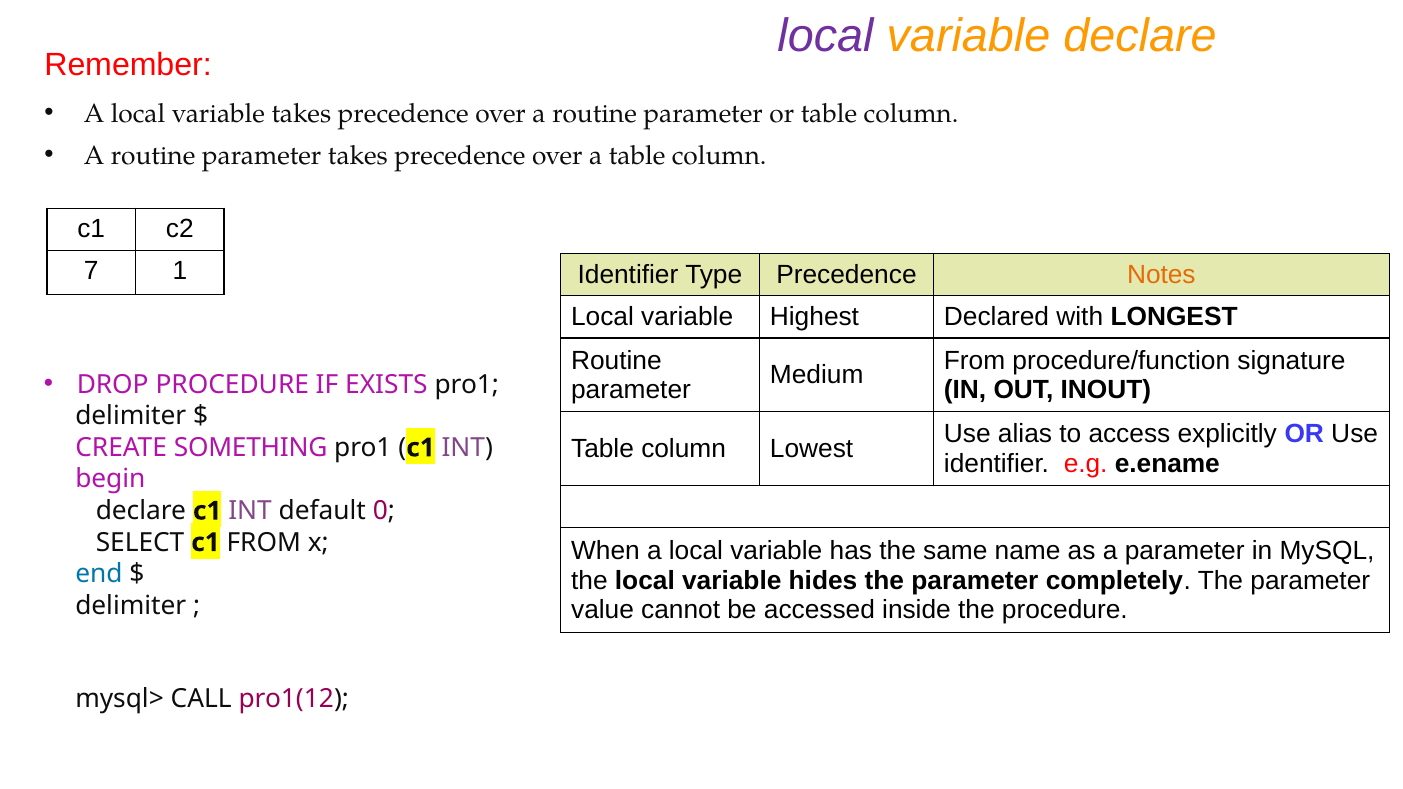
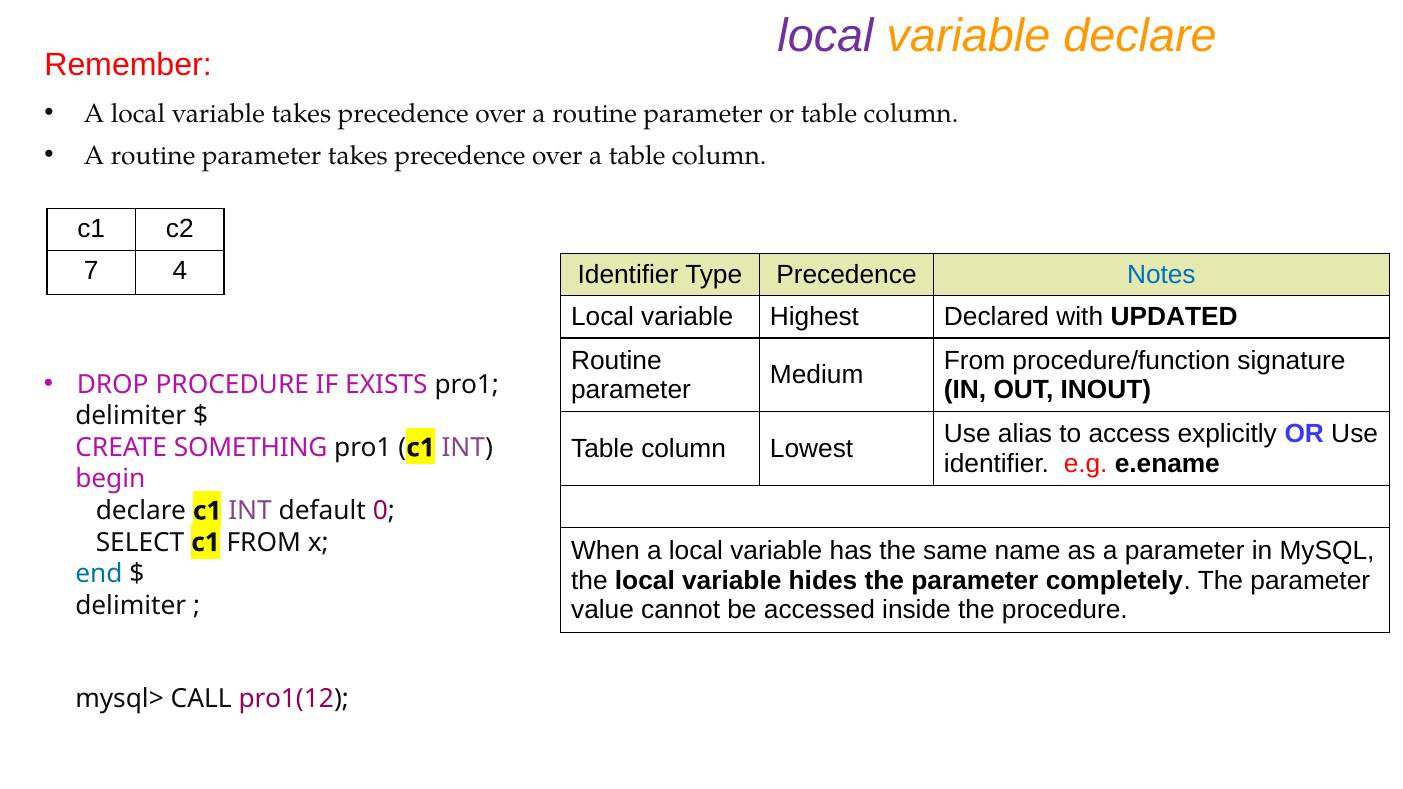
1: 1 -> 4 (180, 271)
Notes colour: orange -> blue (1161, 275)
LONGEST: LONGEST -> UPDATED (1174, 317)
